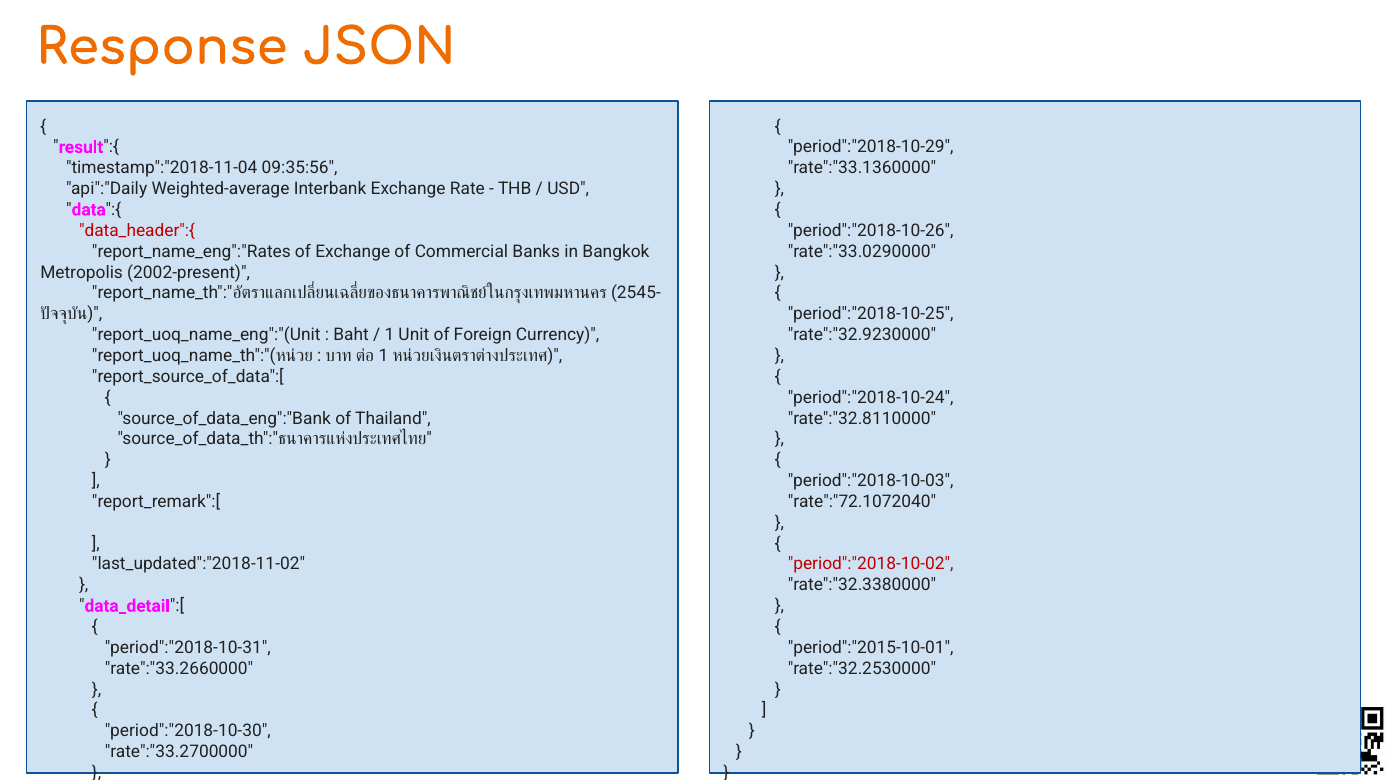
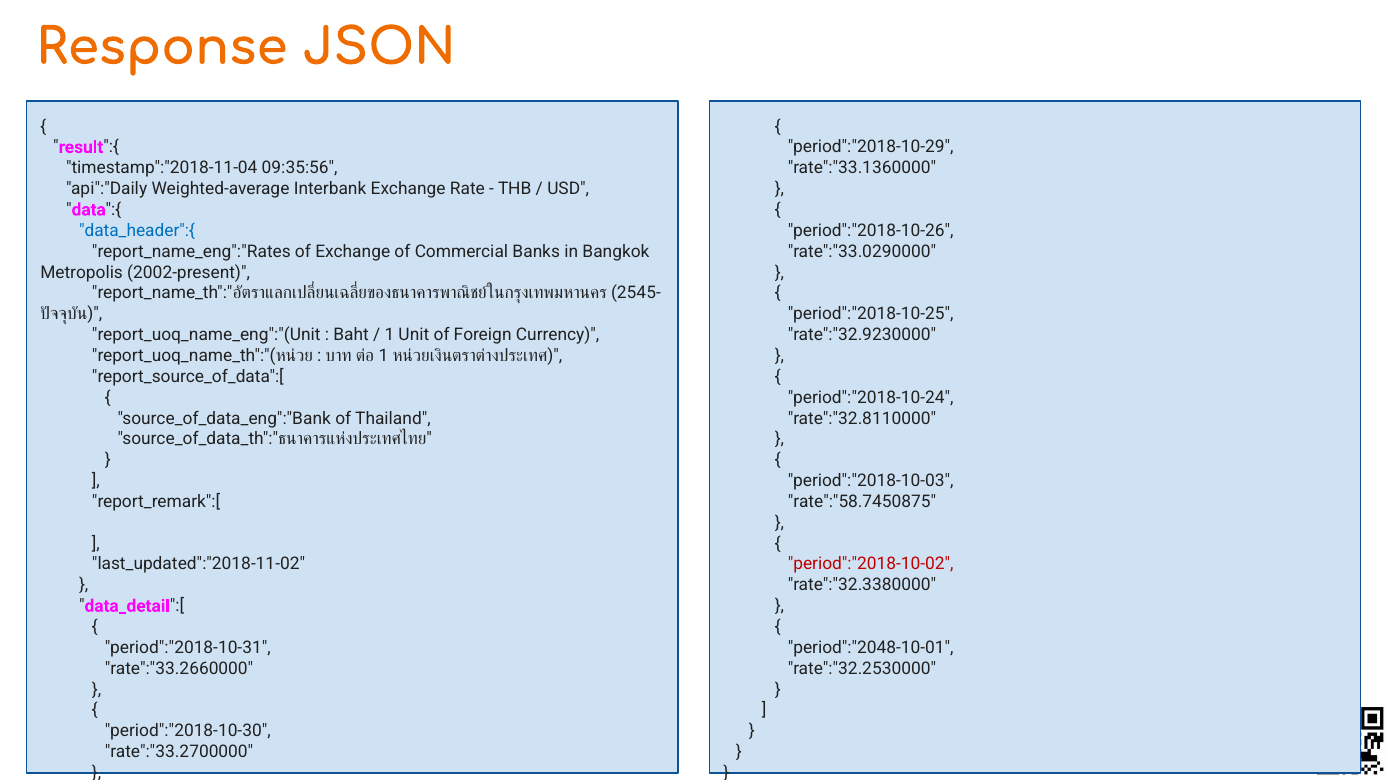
data_header":{ colour: red -> blue (137, 231)
rate":"72.1072040: rate":"72.1072040 -> rate":"58.7450875 (862, 502)
period":"2015-10-01: period":"2015-10-01 -> period":"2048-10-01 (871, 648)
